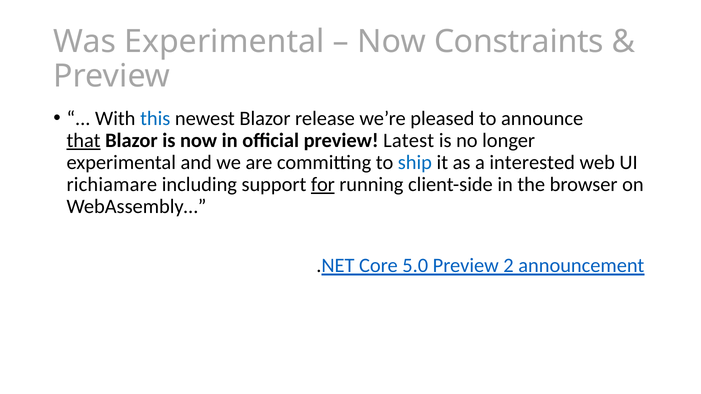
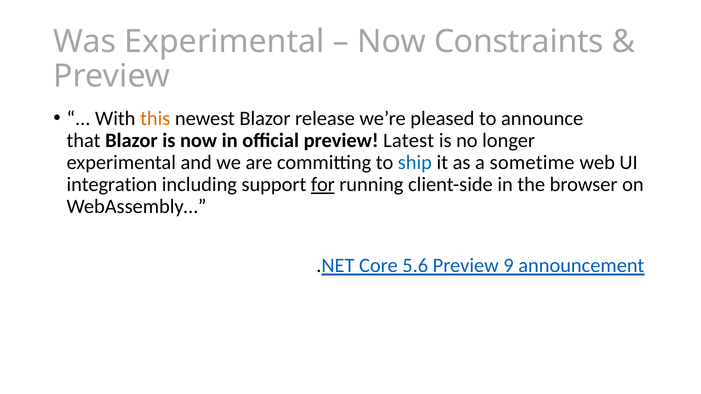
this colour: blue -> orange (155, 118)
that underline: present -> none (84, 141)
interested: interested -> sometime (532, 163)
richiamare: richiamare -> integration (112, 185)
5.0: 5.0 -> 5.6 (415, 266)
2: 2 -> 9 (509, 266)
